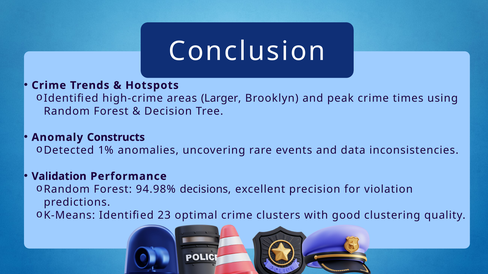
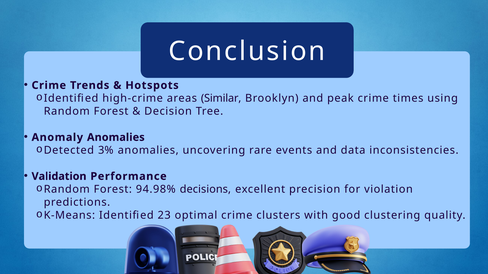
Larger: Larger -> Similar (221, 98)
Anomaly Constructs: Constructs -> Anomalies (116, 138)
1%: 1% -> 3% (106, 151)
